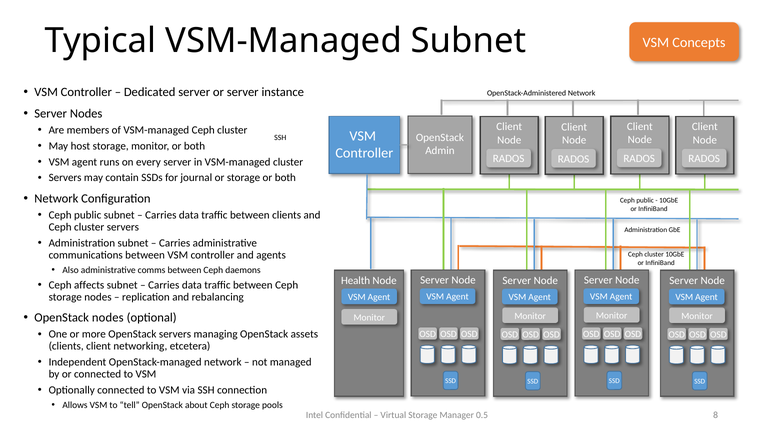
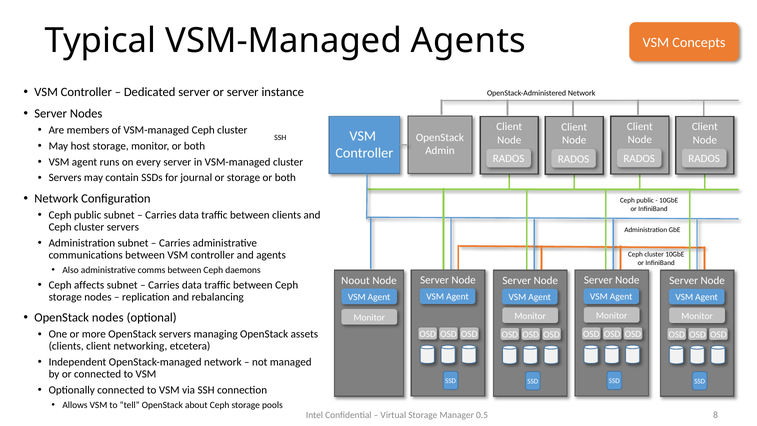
VSM-Managed Subnet: Subnet -> Agents (468, 41)
Health: Health -> Noout (355, 280)
